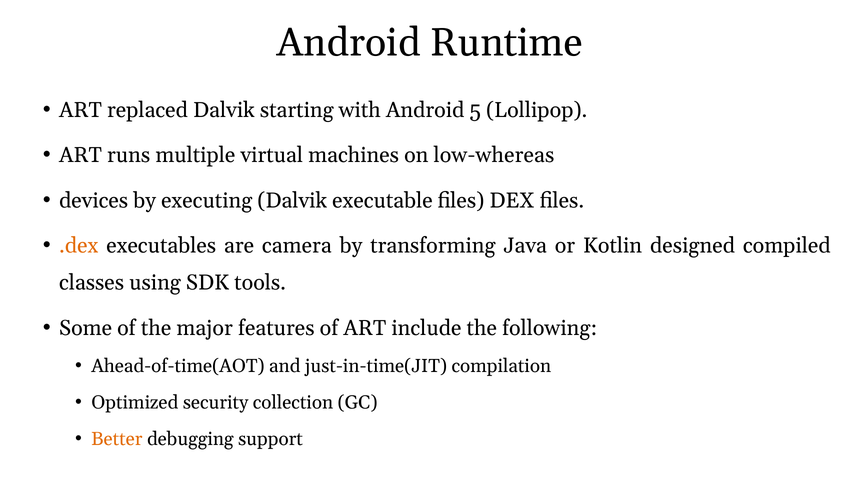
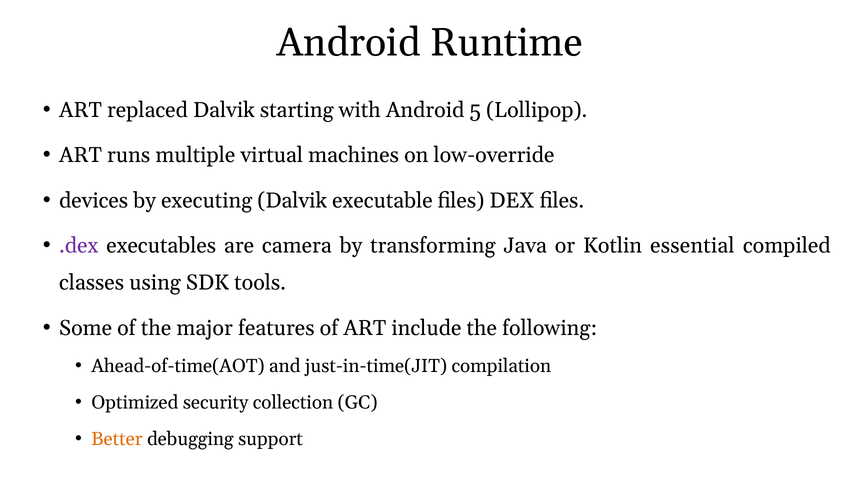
low-whereas: low-whereas -> low-override (494, 155)
.dex colour: orange -> purple (79, 246)
designed: designed -> essential (692, 246)
